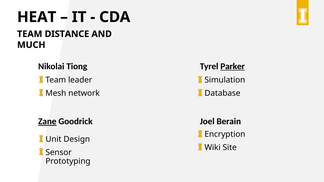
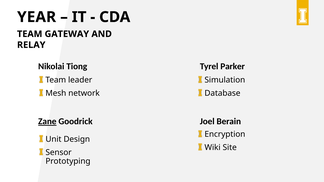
HEAT: HEAT -> YEAR (37, 17)
DISTANCE: DISTANCE -> GATEWAY (67, 34)
MUCH: MUCH -> RELAY (31, 45)
Parker underline: present -> none (233, 66)
